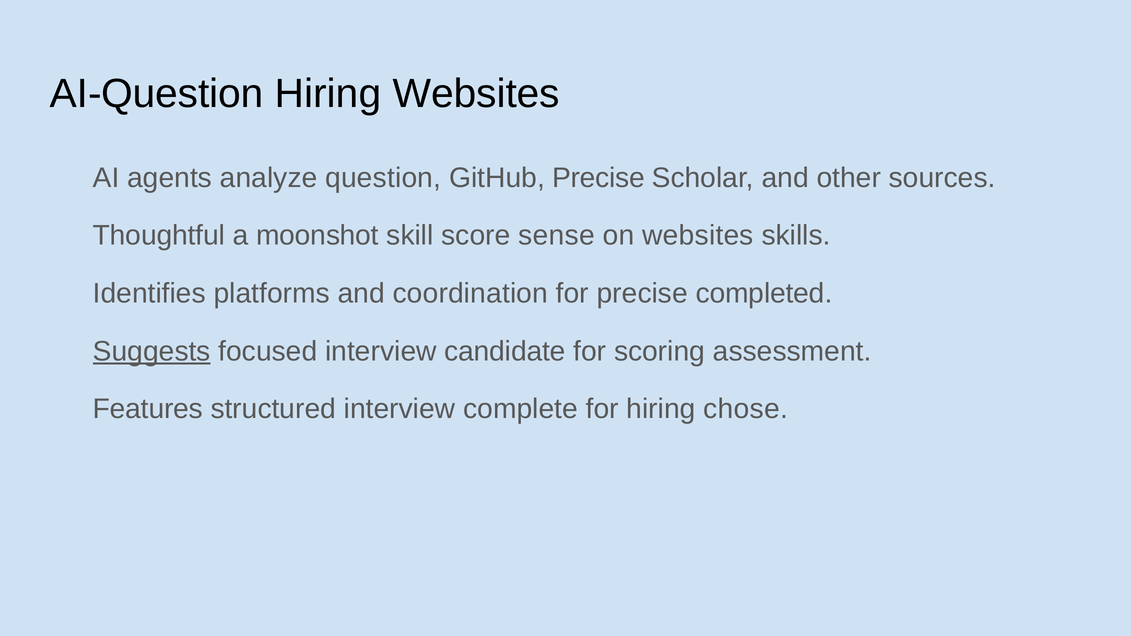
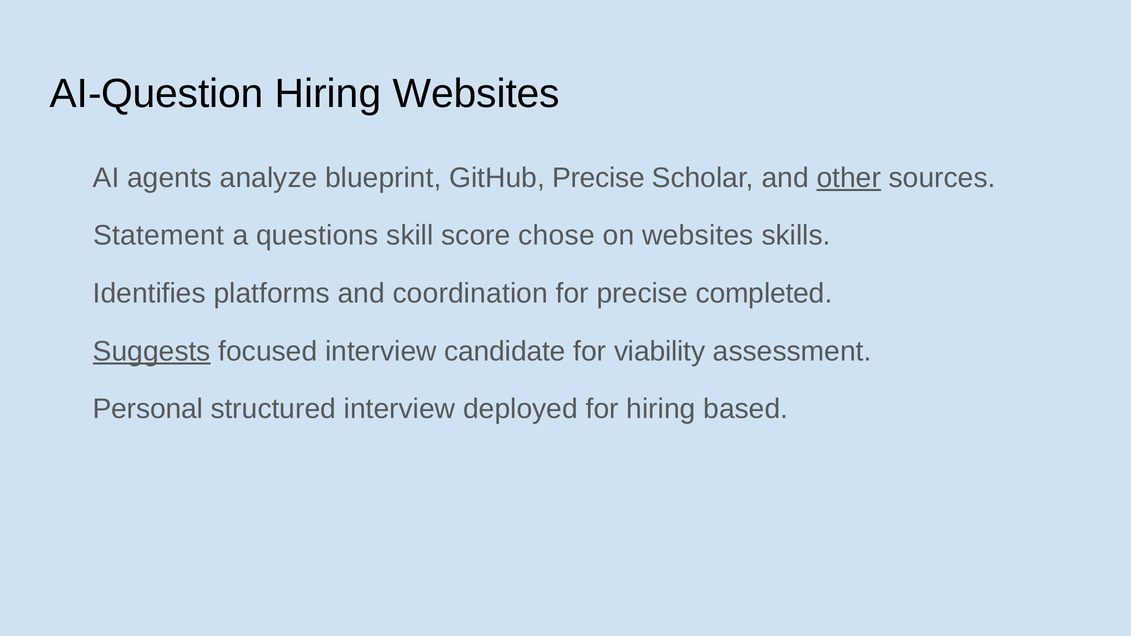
question: question -> blueprint (383, 178)
other underline: none -> present (849, 178)
Thoughtful: Thoughtful -> Statement (159, 236)
moonshot: moonshot -> questions (317, 236)
sense: sense -> chose (557, 236)
scoring: scoring -> viability (660, 351)
Features: Features -> Personal (148, 409)
complete: complete -> deployed (520, 409)
chose: chose -> based (746, 409)
